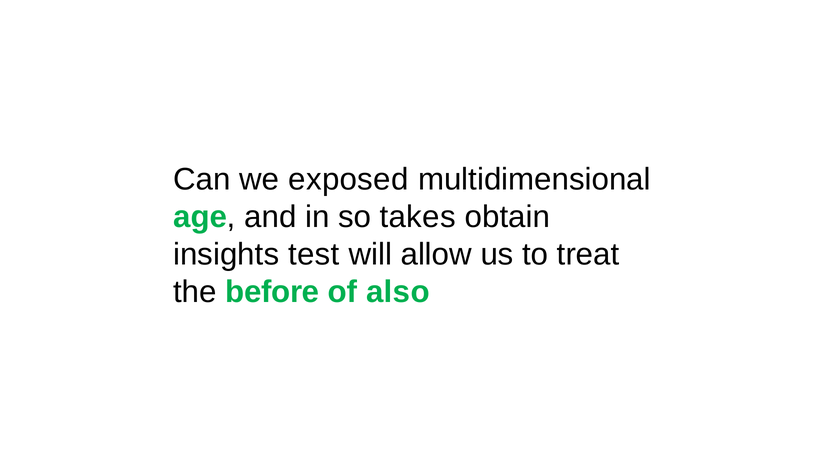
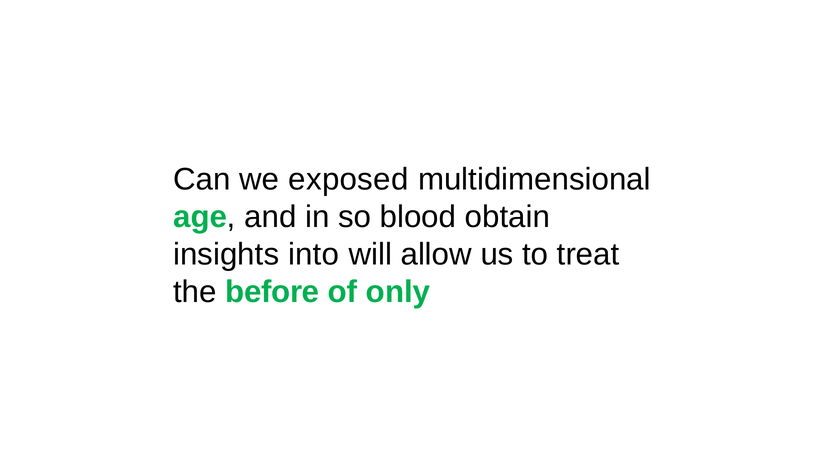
takes: takes -> blood (418, 217)
test: test -> into (314, 255)
also: also -> only (398, 292)
